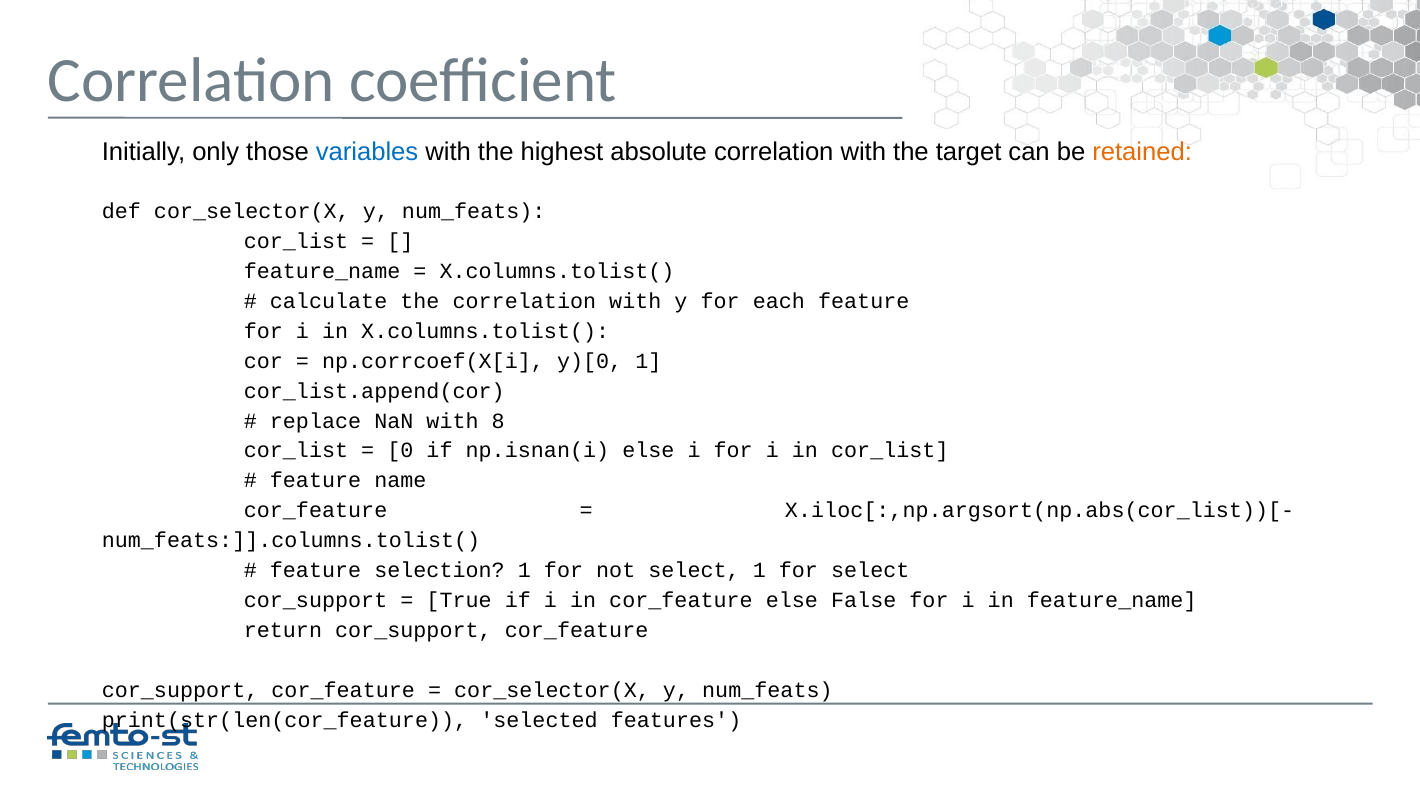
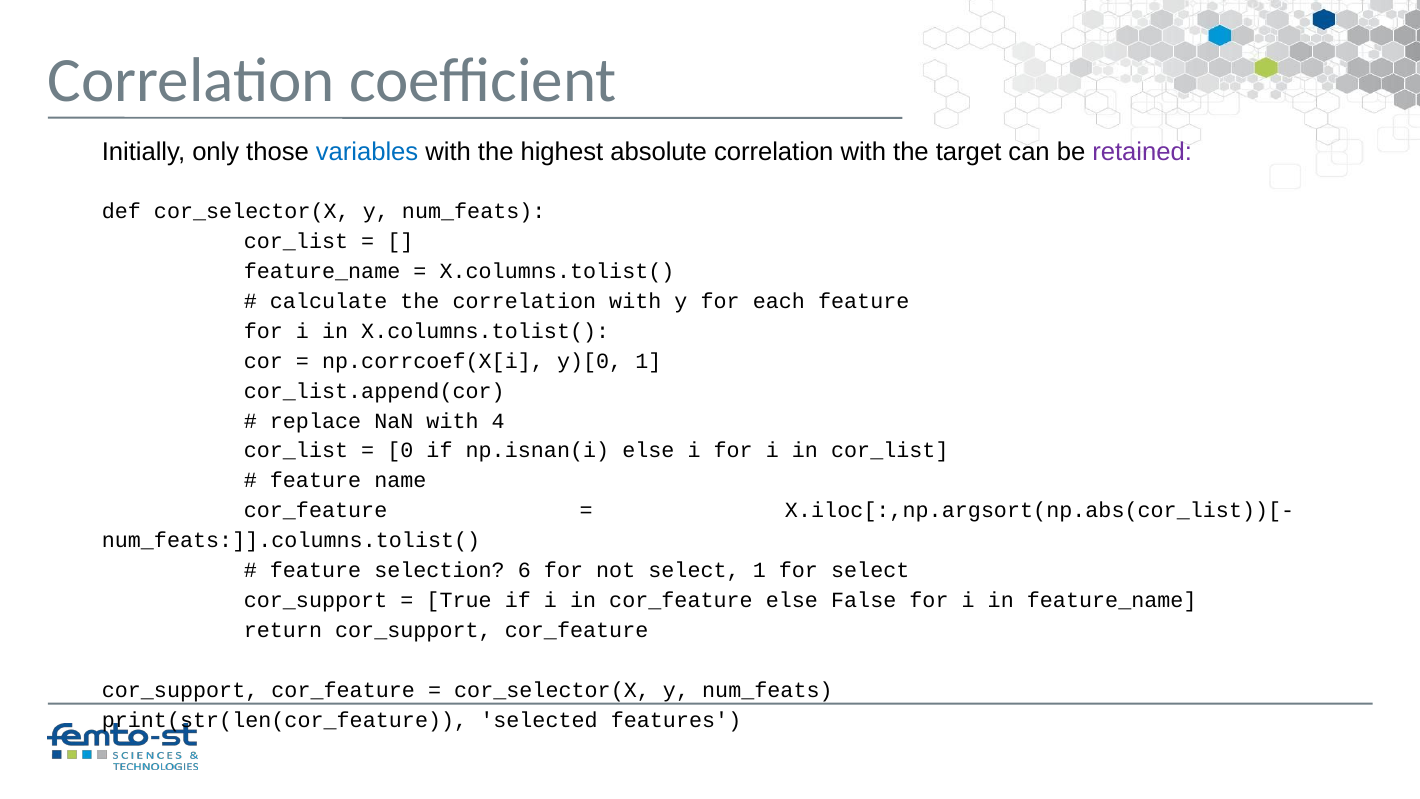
retained colour: orange -> purple (1142, 152)
8: 8 -> 4 (498, 421)
selection 1: 1 -> 6 (524, 570)
